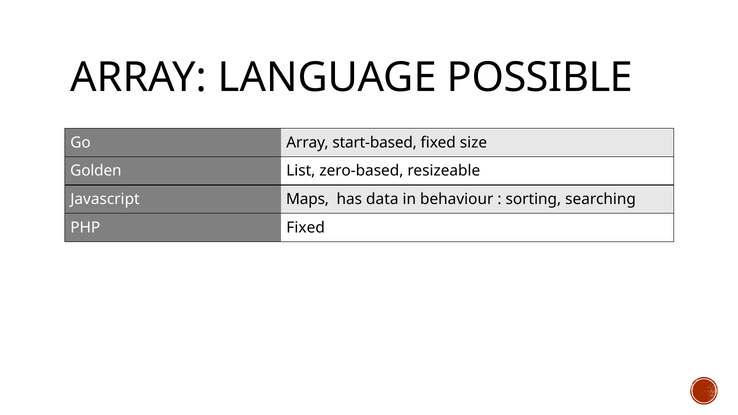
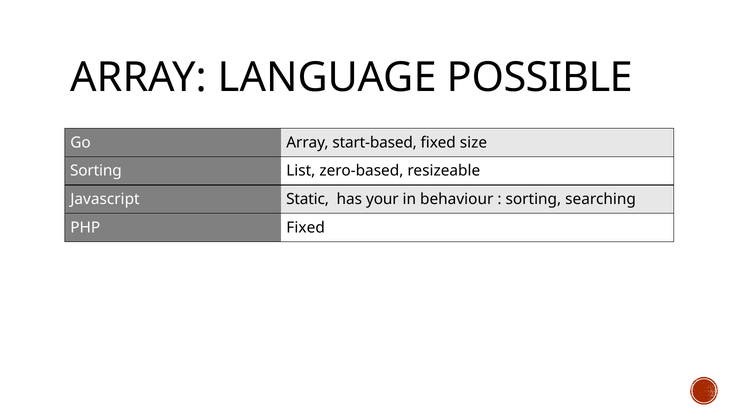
Golden: Golden -> Sorting (96, 171)
Maps: Maps -> Static (308, 199)
data: data -> your (382, 199)
